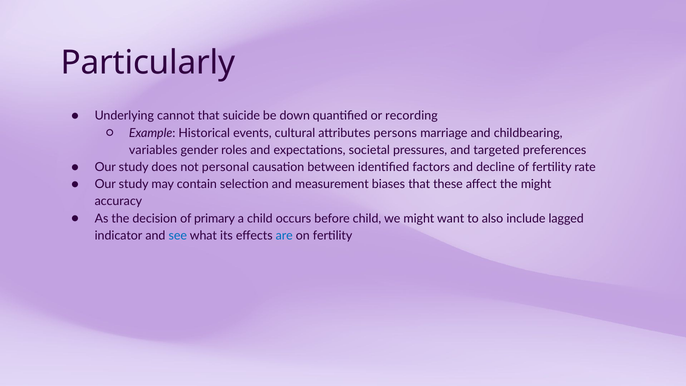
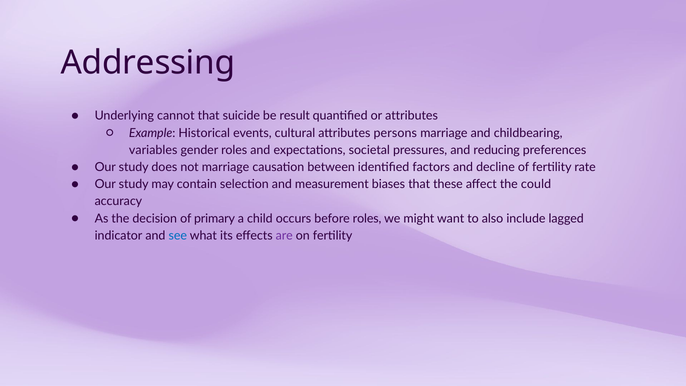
Particularly: Particularly -> Addressing (148, 63)
down: down -> result (295, 116)
or recording: recording -> attributes (412, 116)
targeted: targeted -> reducing (497, 150)
not personal: personal -> marriage (226, 167)
the might: might -> could (536, 184)
before child: child -> roles (367, 218)
are colour: blue -> purple (284, 235)
